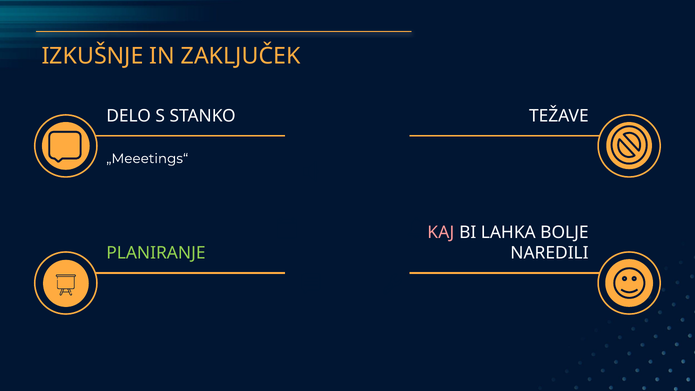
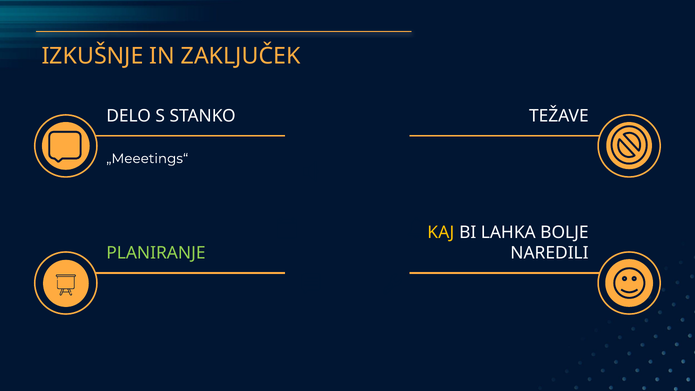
KAJ colour: pink -> yellow (441, 232)
